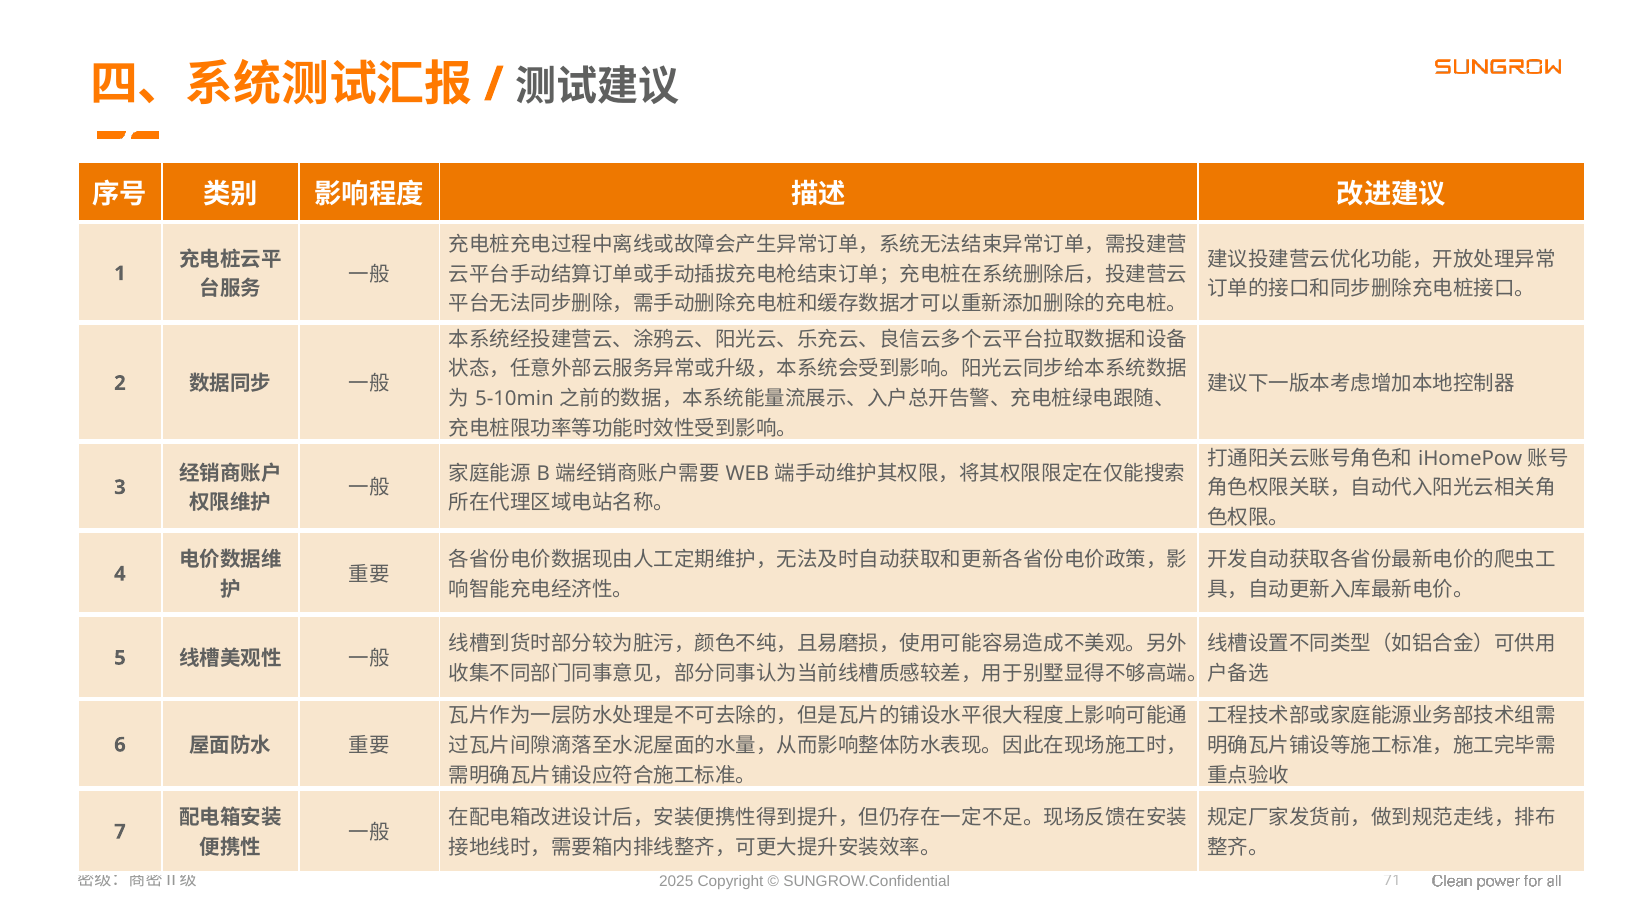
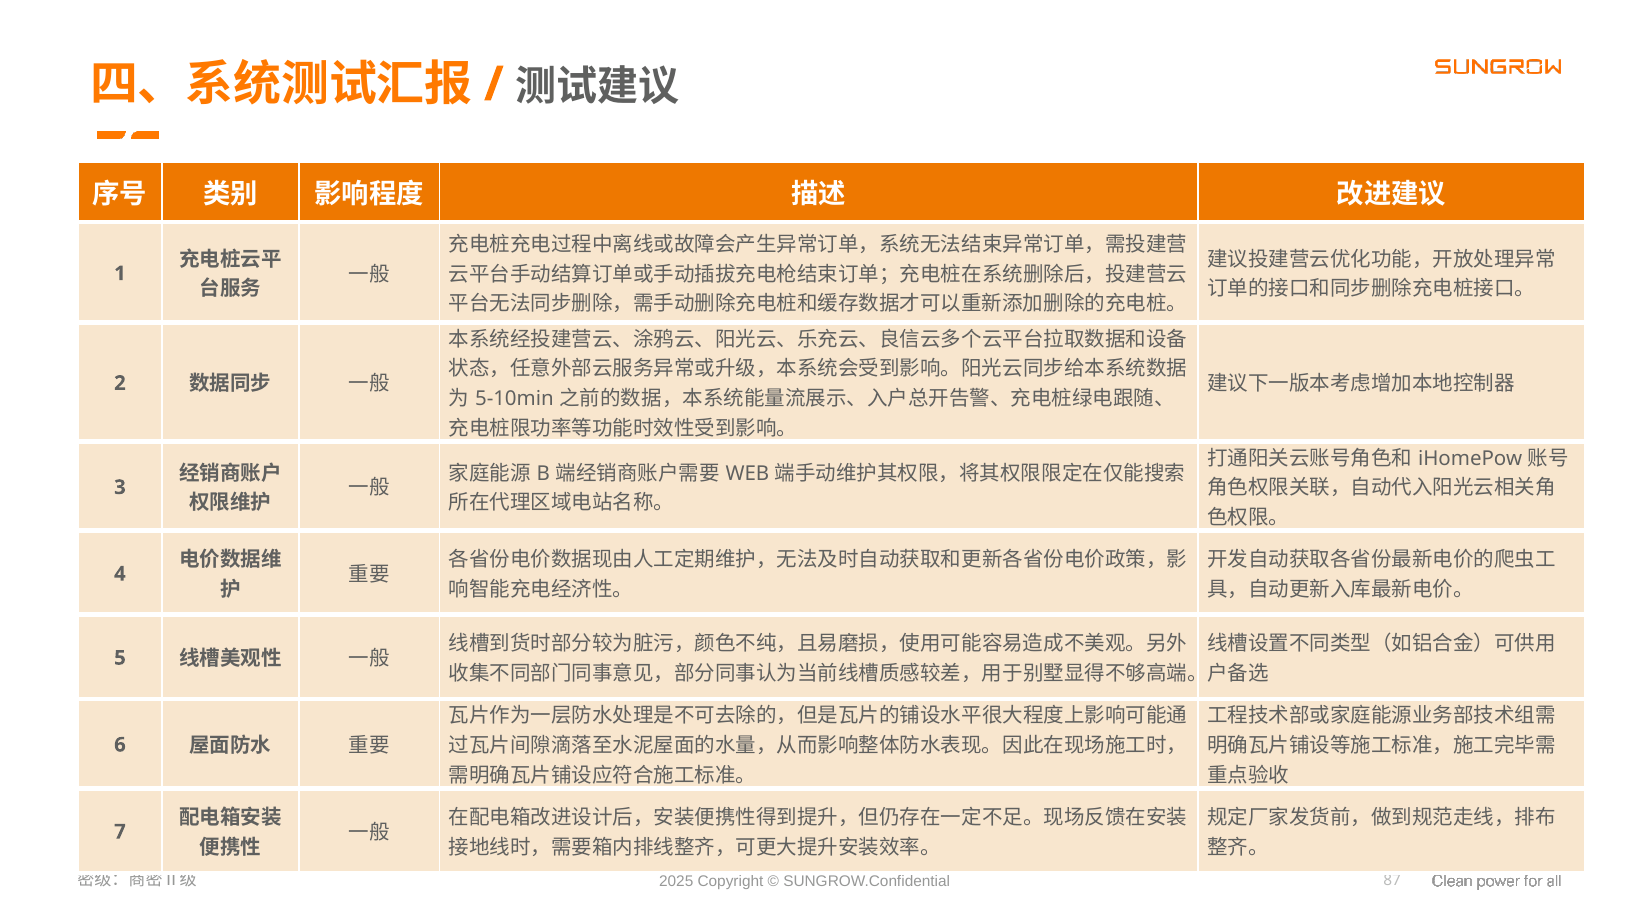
71: 71 -> 87 (1392, 880)
